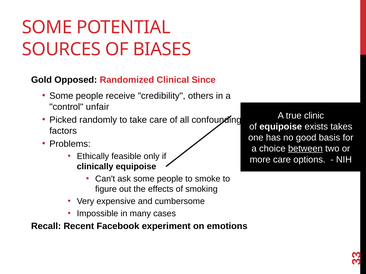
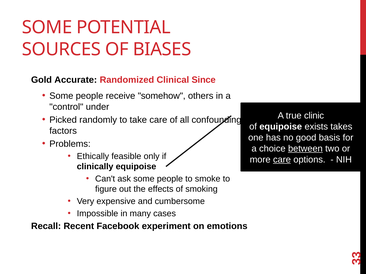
Opposed: Opposed -> Accurate (76, 80)
credibility: credibility -> somehow (162, 96)
unfair: unfair -> under (98, 107)
care underline: none -> present (282, 160)
